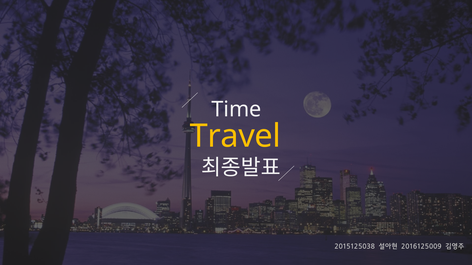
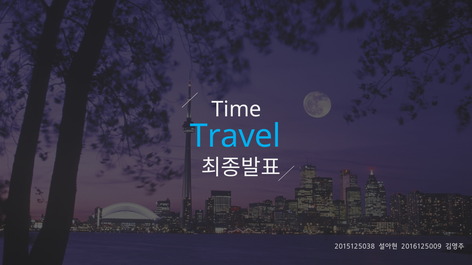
Travel colour: yellow -> light blue (235, 136)
